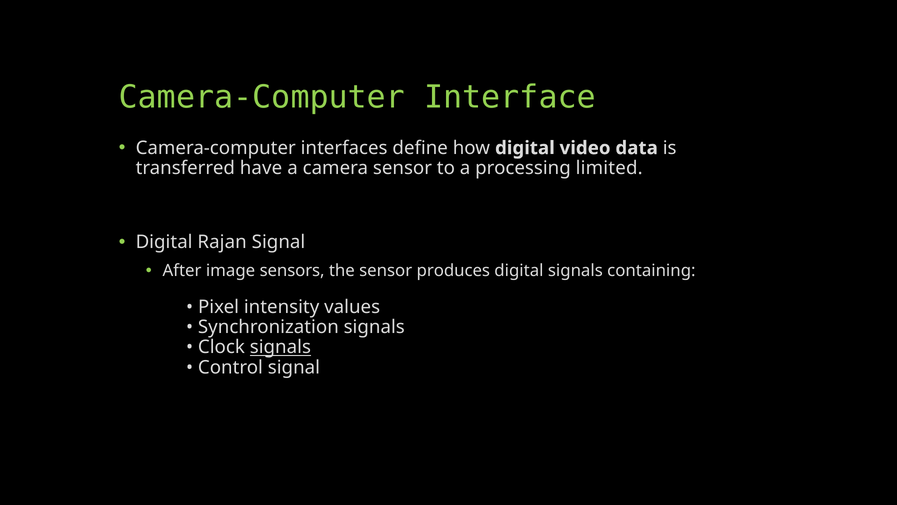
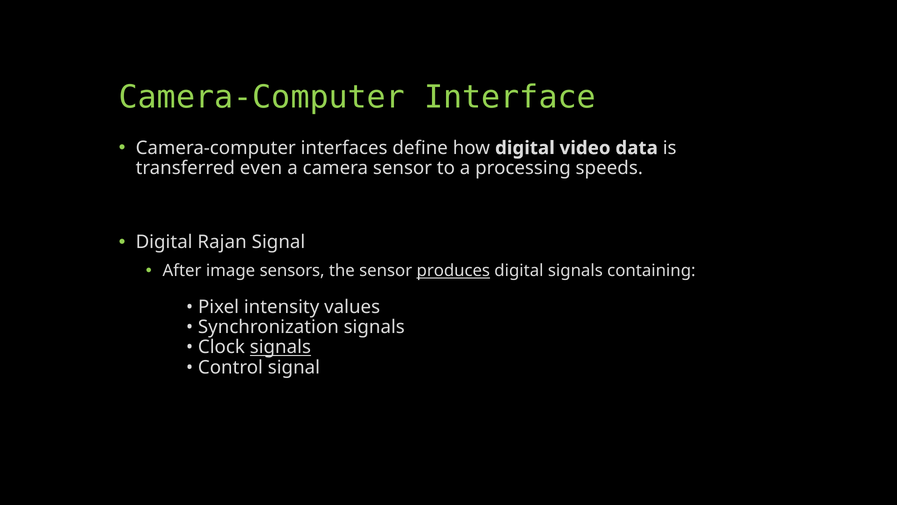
have: have -> even (261, 168)
limited: limited -> speeds (609, 168)
produces underline: none -> present (453, 271)
